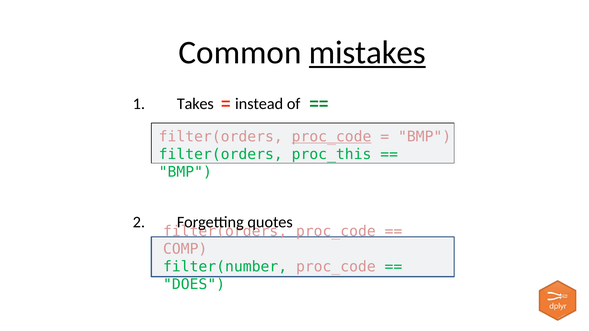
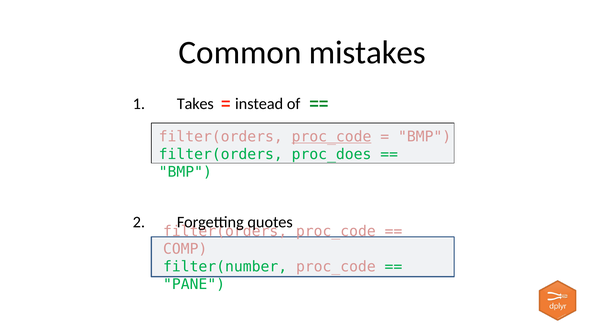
mistakes underline: present -> none (367, 53)
proc_this: proc_this -> proc_does (332, 154)
DOES: DOES -> PANE (194, 285)
